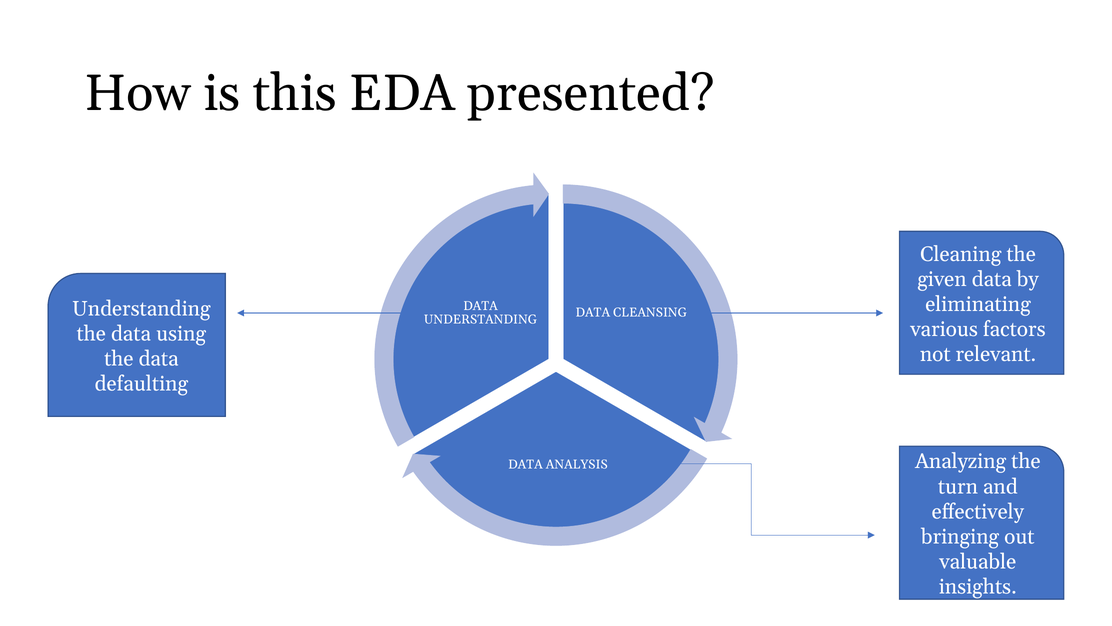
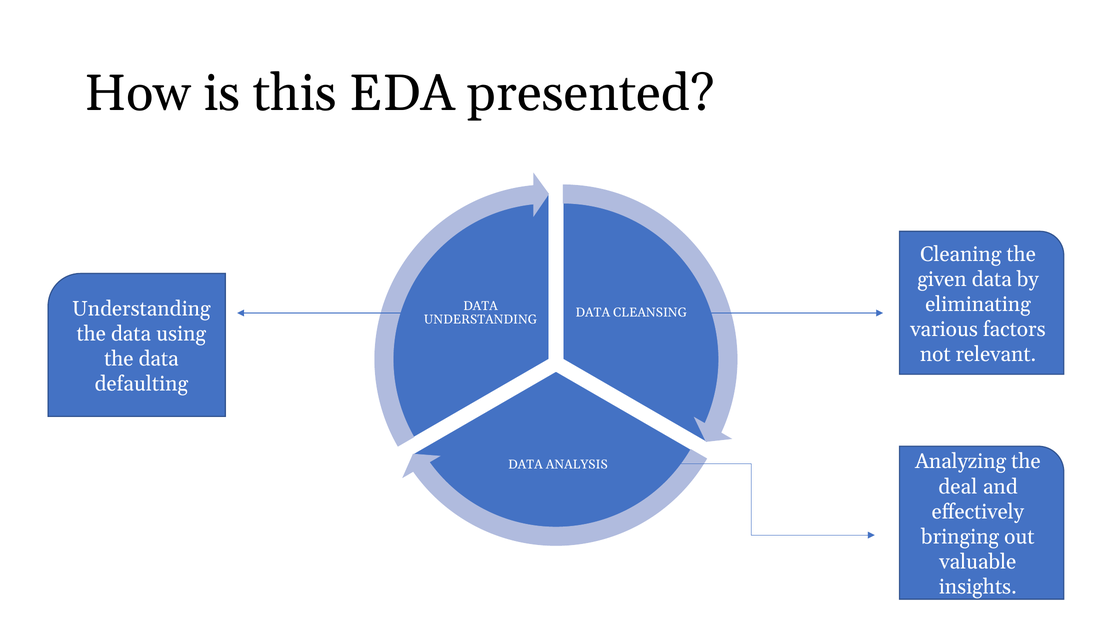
turn: turn -> deal (958, 486)
